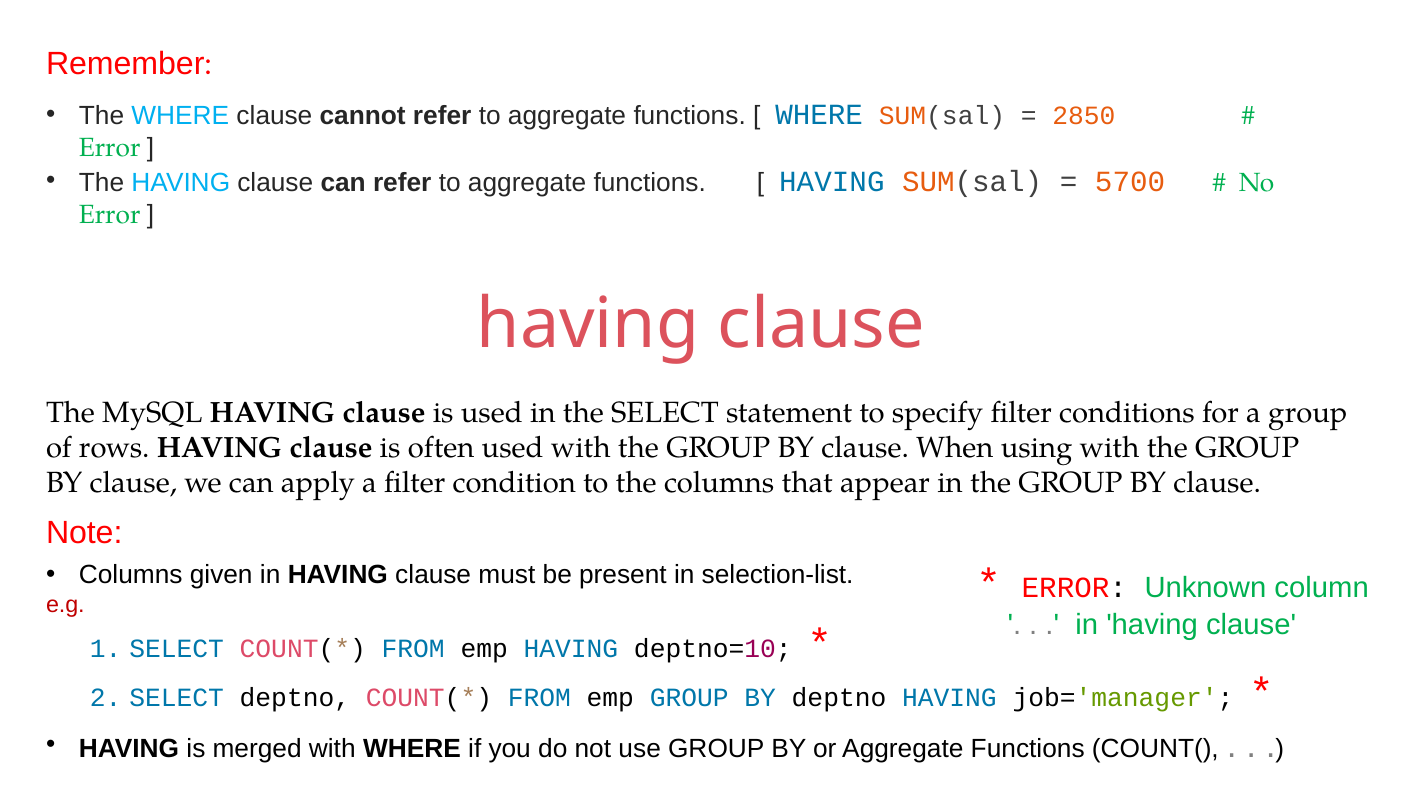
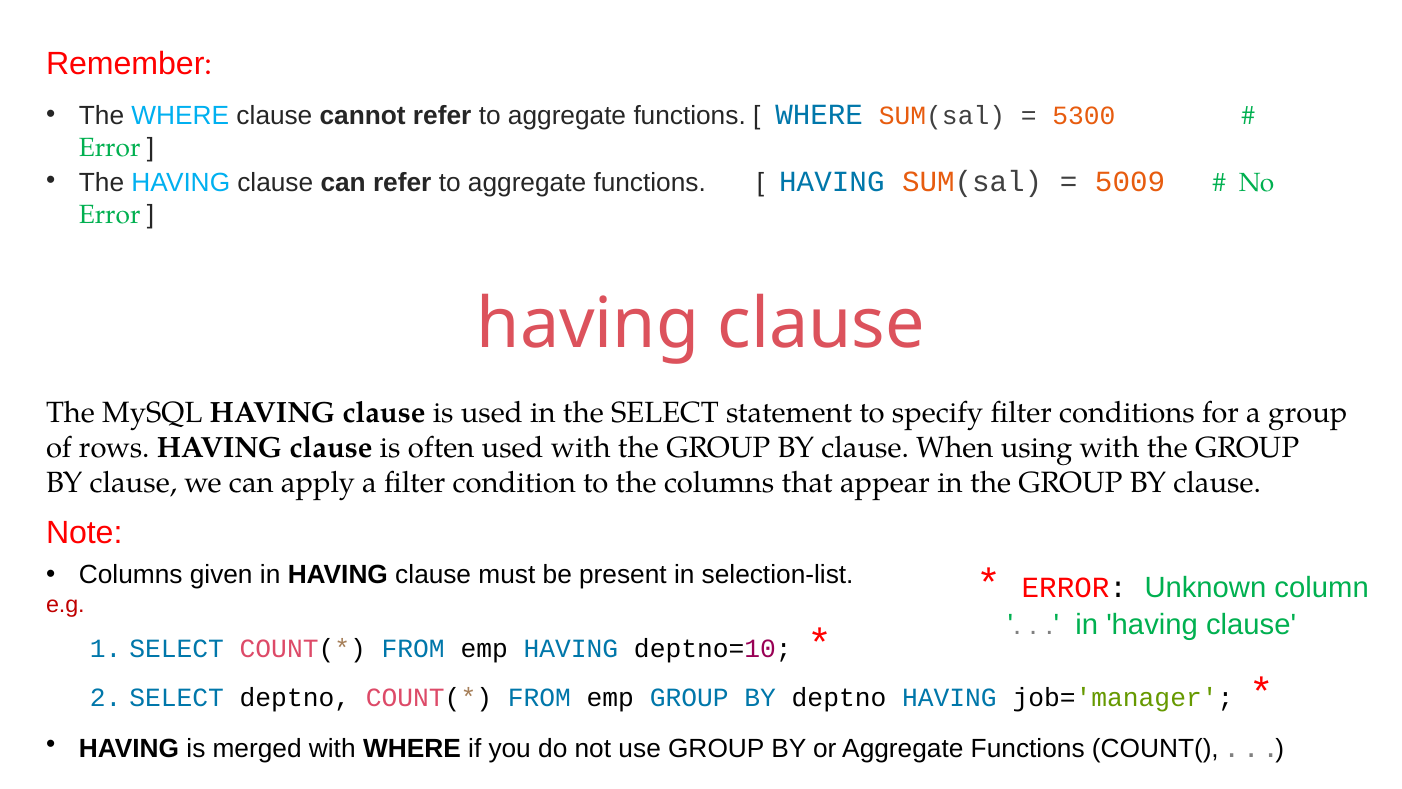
2850: 2850 -> 5300 (1084, 116)
5700: 5700 -> 5009 (1130, 182)
